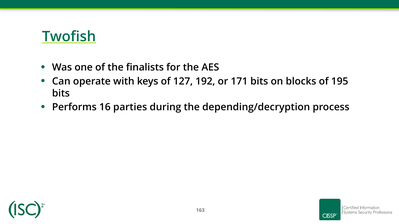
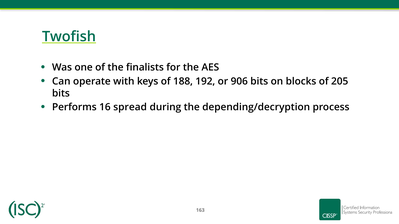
127: 127 -> 188 (183, 81)
171: 171 -> 906 (239, 81)
195: 195 -> 205 (340, 81)
parties: parties -> spread (130, 107)
